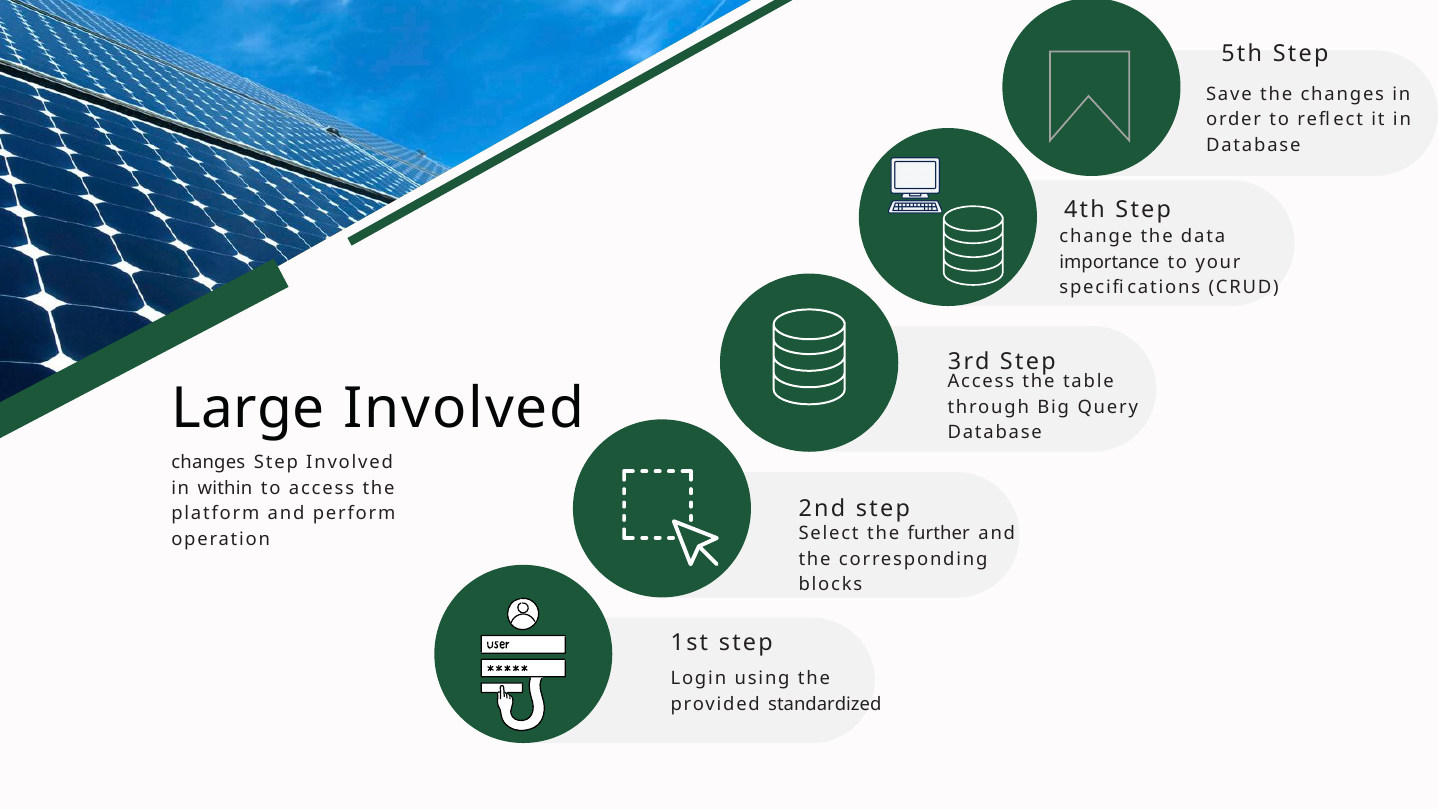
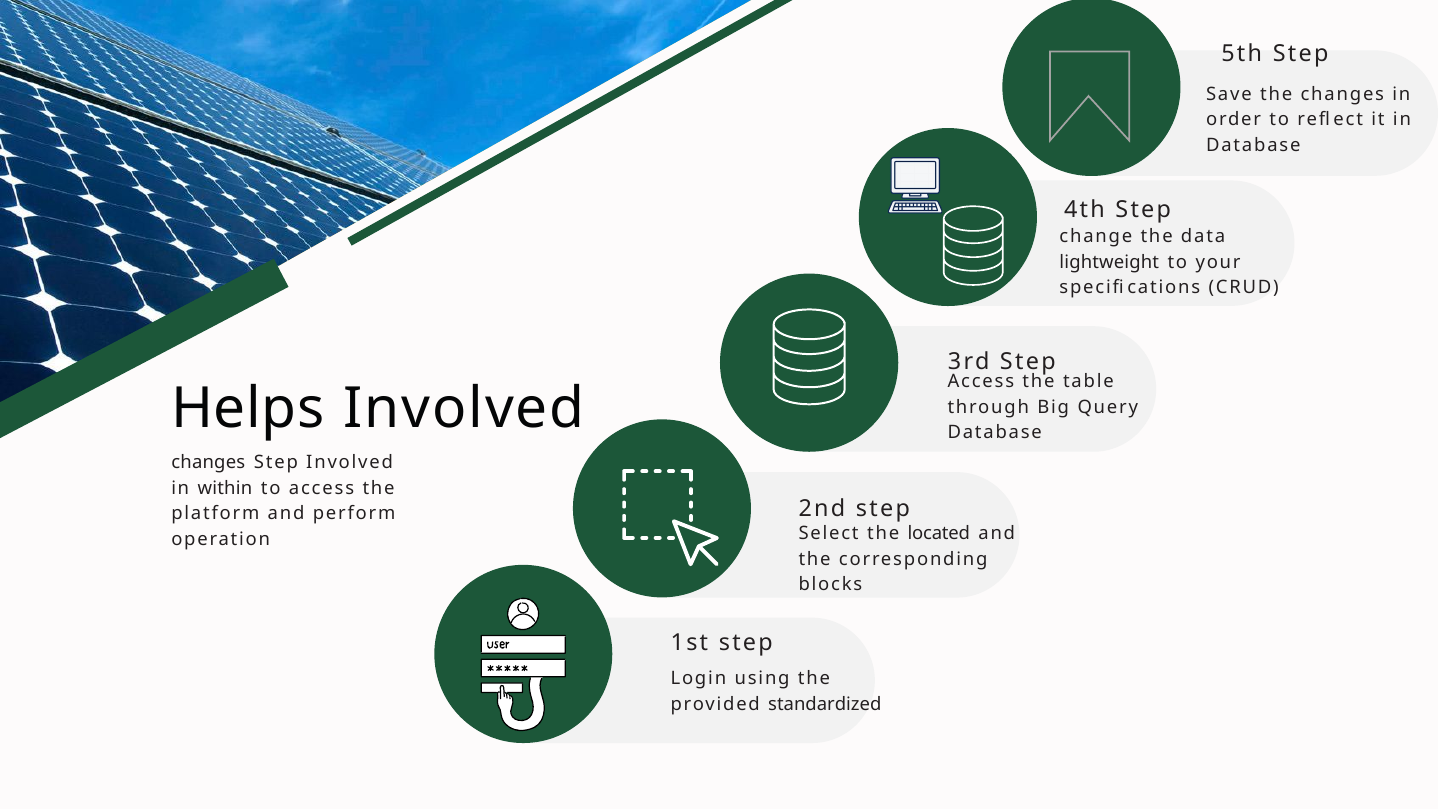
importance: importance -> lightweight (1109, 262)
Large: Large -> Helps (248, 408)
further: further -> located (939, 533)
